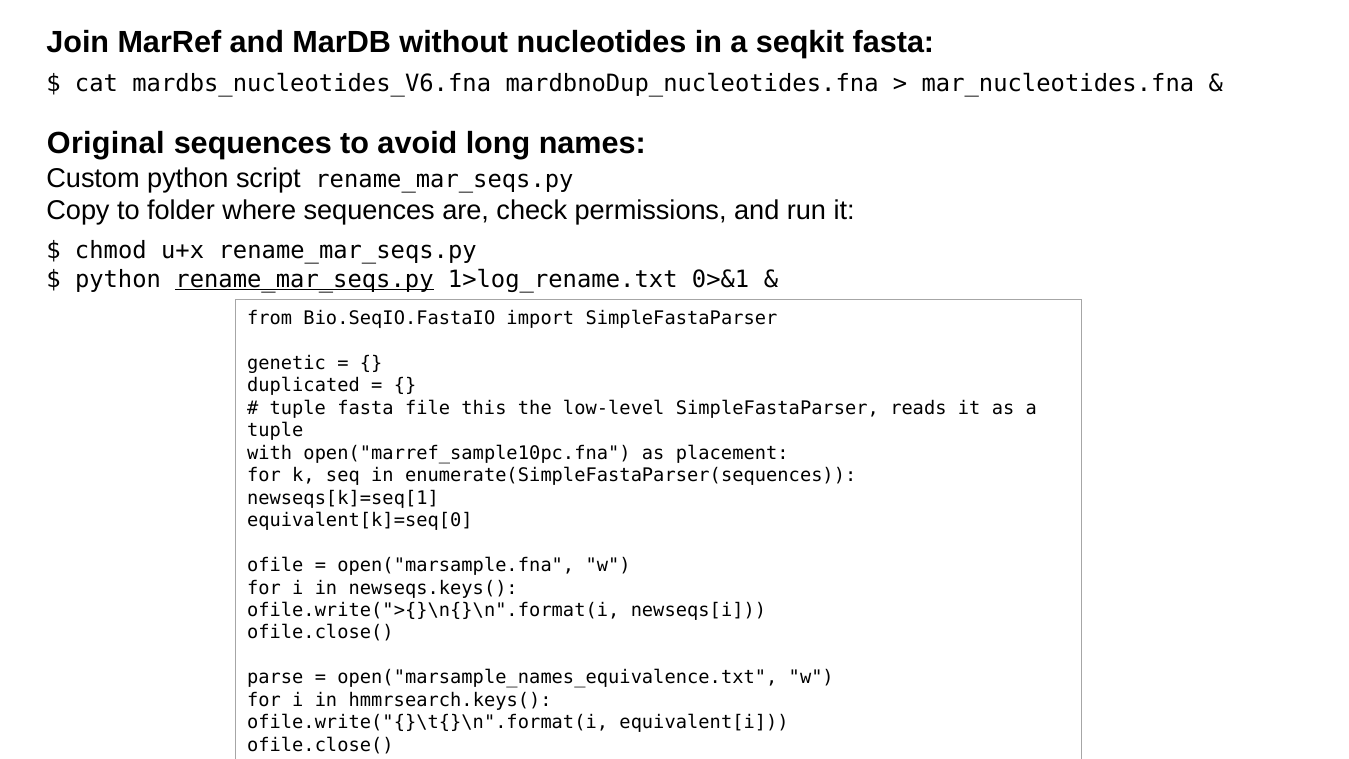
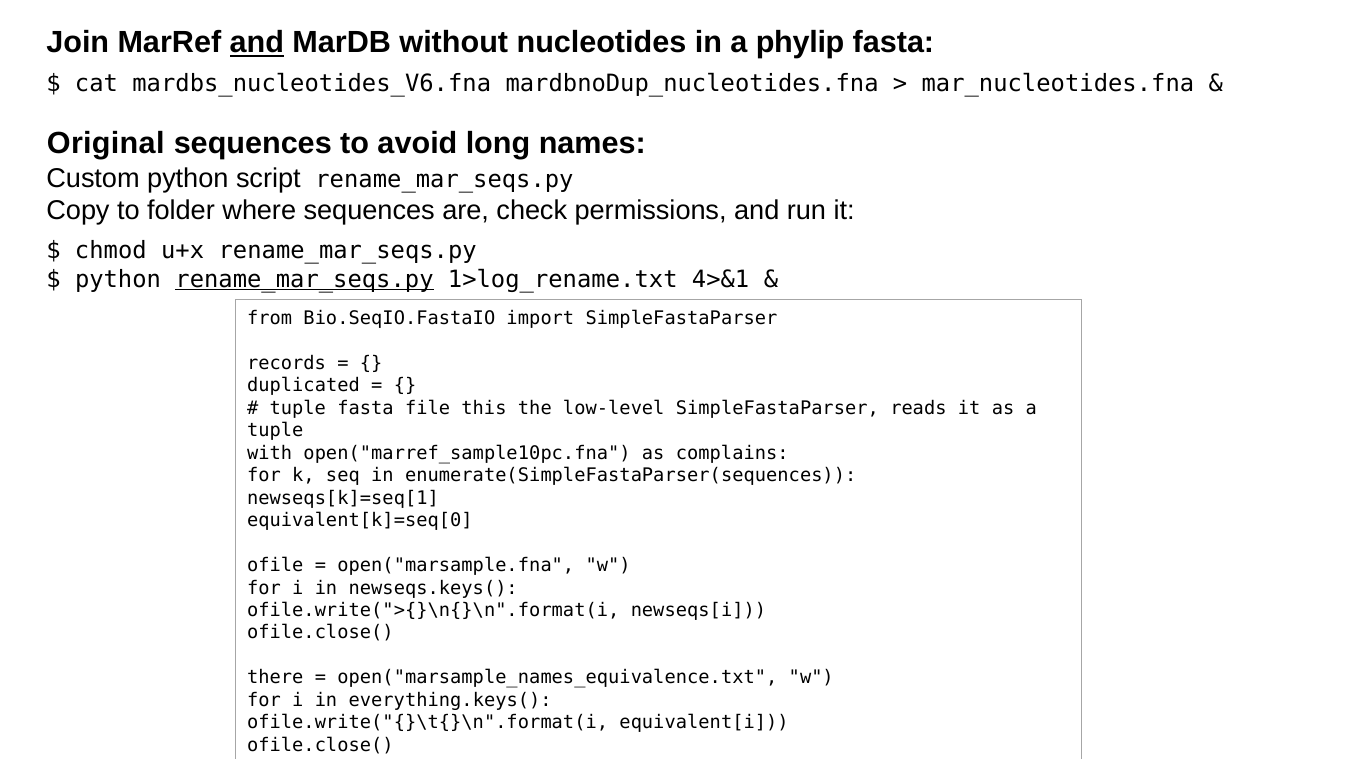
and underline: none -> present (257, 43)
seqkit: seqkit -> phylip (800, 43)
0>&1: 0>&1 -> 4>&1 (721, 279)
genetic: genetic -> records (287, 363)
placement: placement -> complains (732, 453)
parse: parse -> there (275, 678)
hmmrsearch.keys(: hmmrsearch.keys( -> everything.keys( (450, 700)
